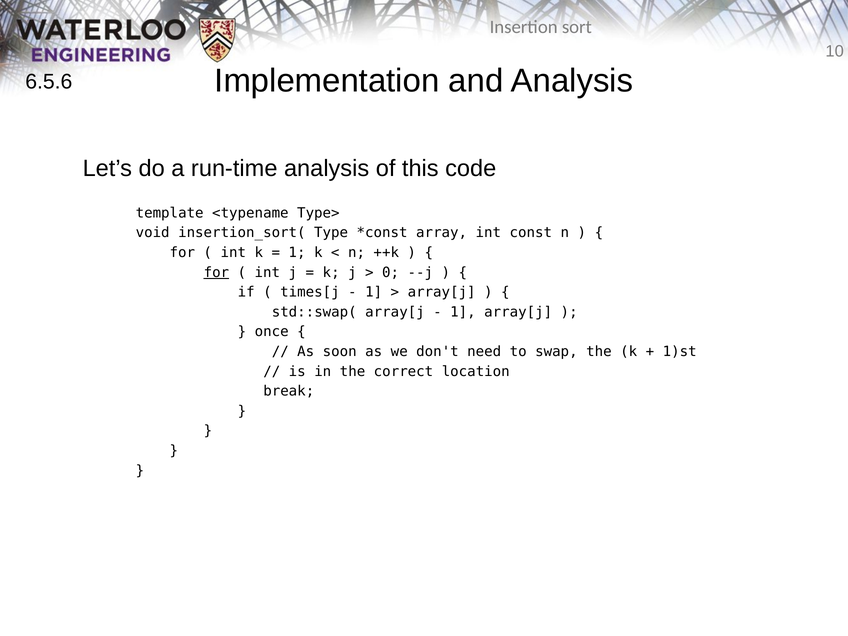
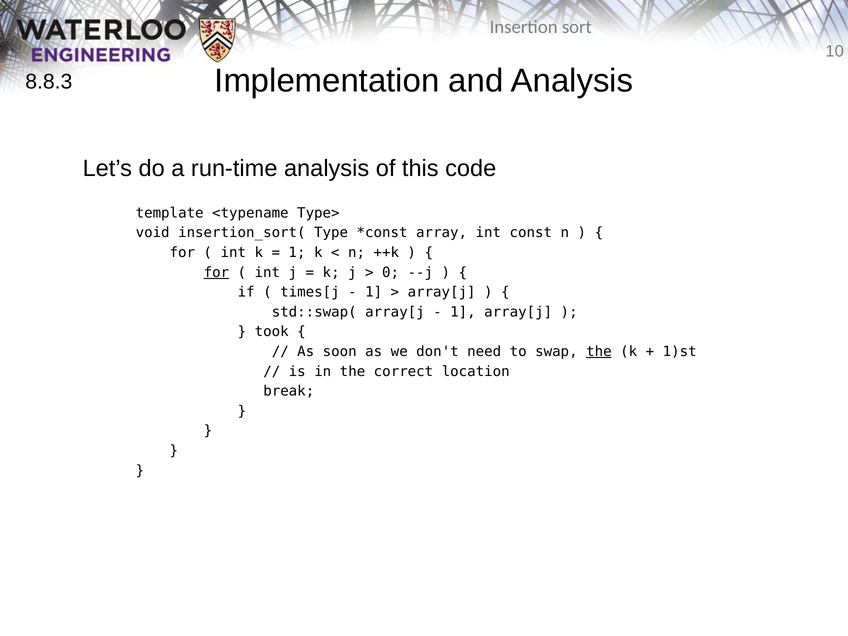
6.5.6: 6.5.6 -> 8.8.3 (49, 82)
once: once -> took (272, 332)
the underline: none -> present (599, 352)
